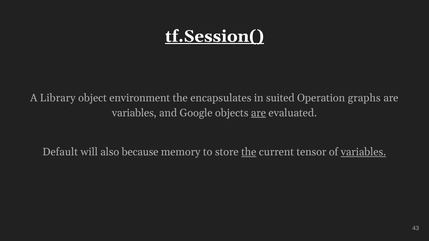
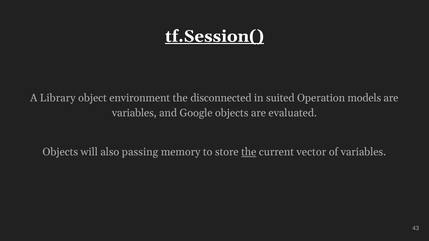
encapsulates: encapsulates -> disconnected (221, 98)
graphs: graphs -> models (364, 98)
are underline: present -> none (258, 113)
Default: Default -> Objects (60, 152)
because: because -> passing (140, 152)
tensor: tensor -> vector (311, 152)
variables underline: present -> none (363, 152)
